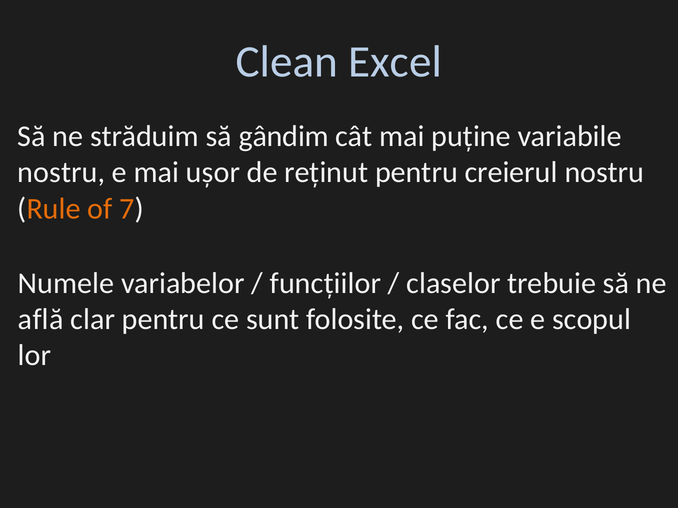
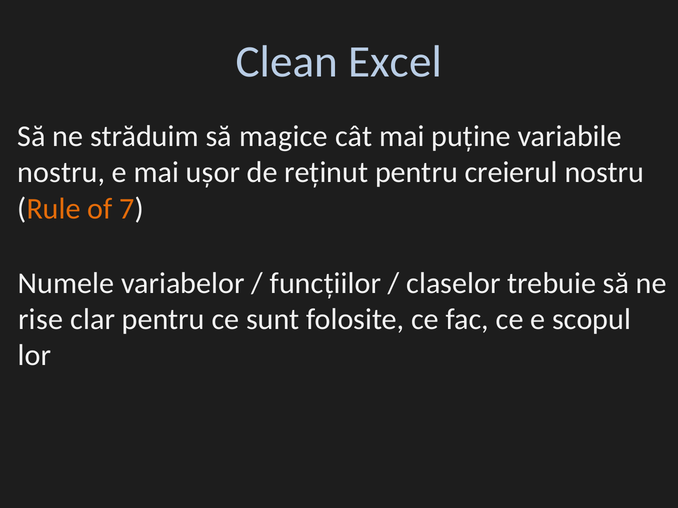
gândim: gândim -> magice (283, 137)
află: află -> rise (41, 320)
